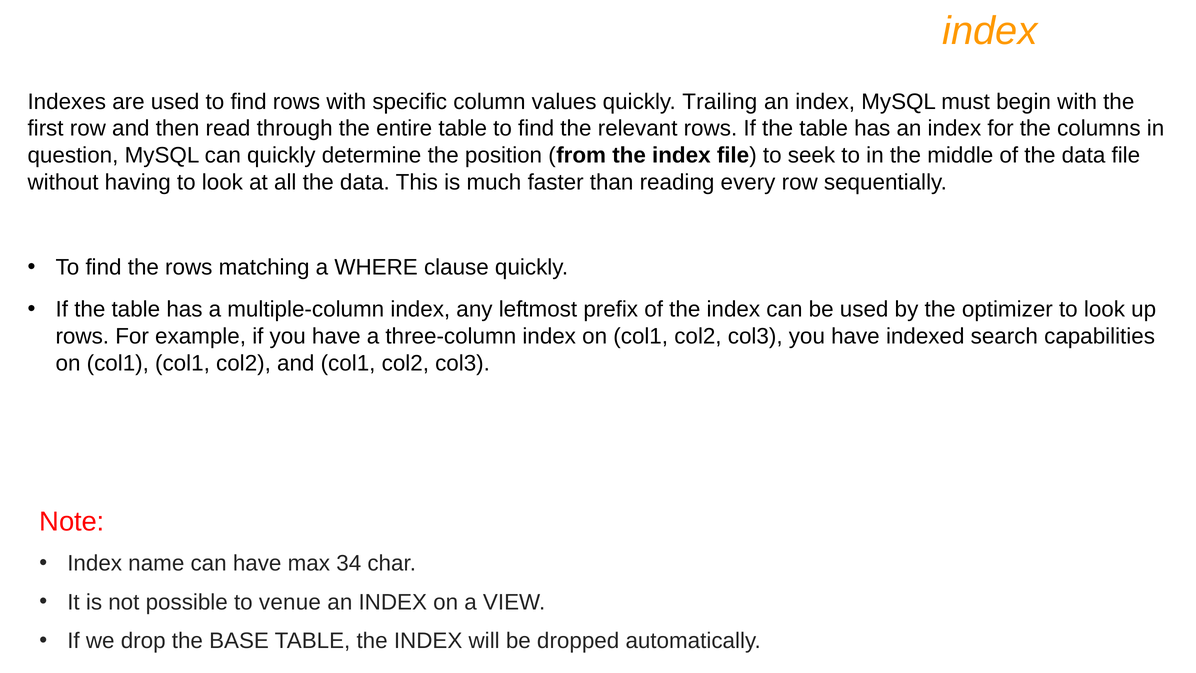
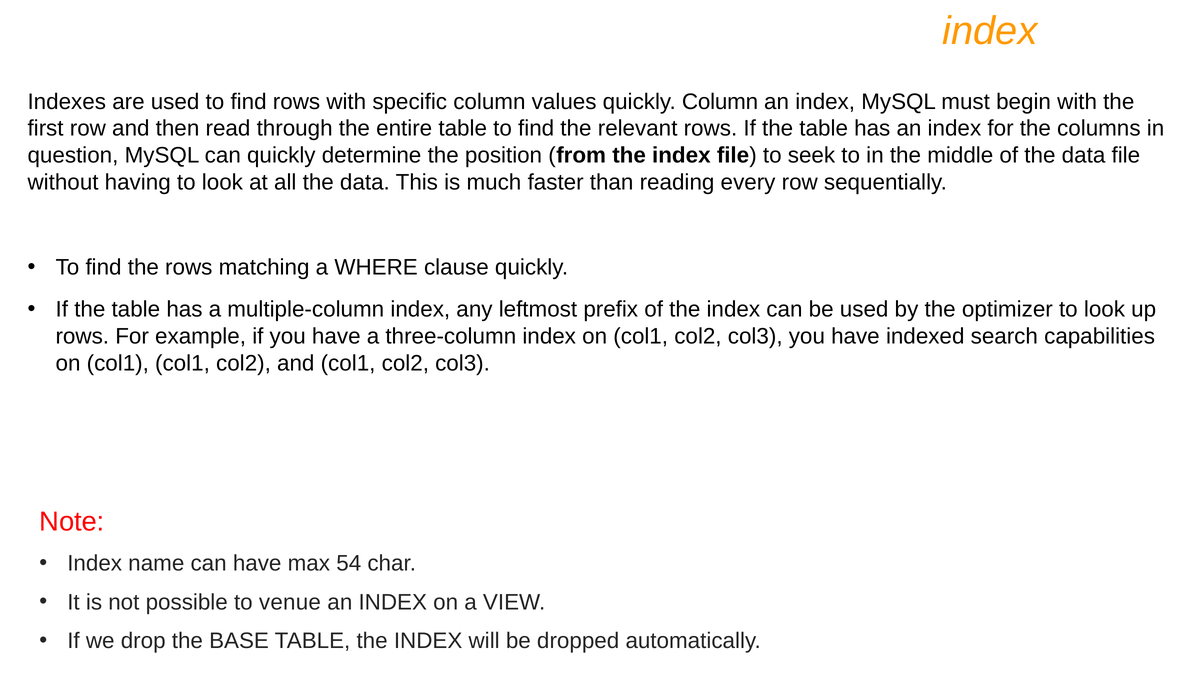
quickly Trailing: Trailing -> Column (720, 102)
34: 34 -> 54 (349, 563)
